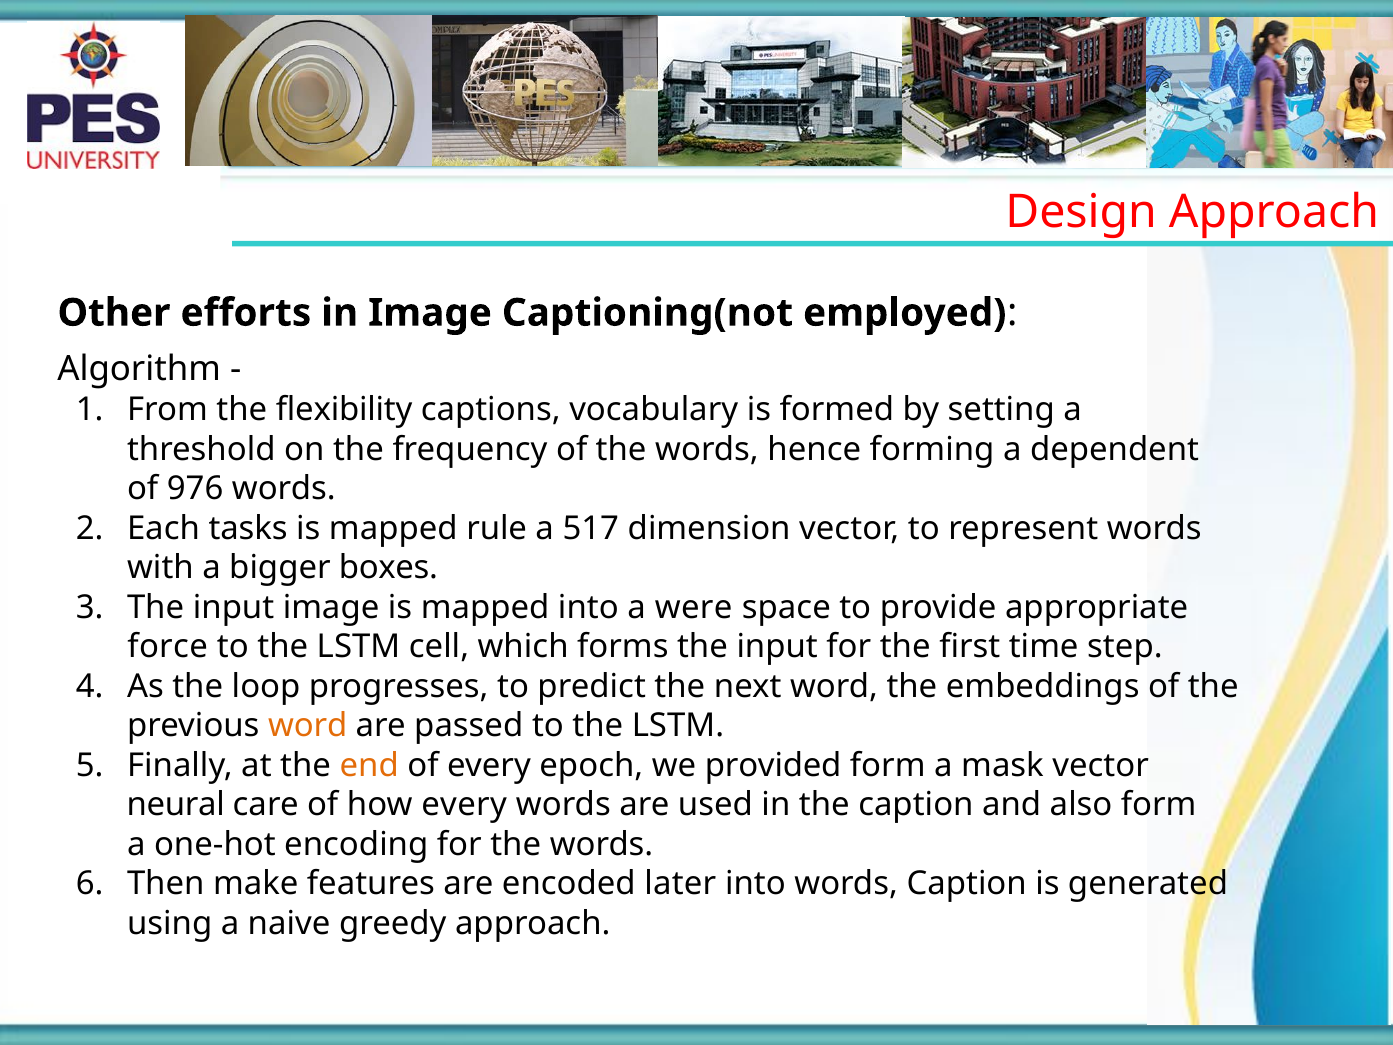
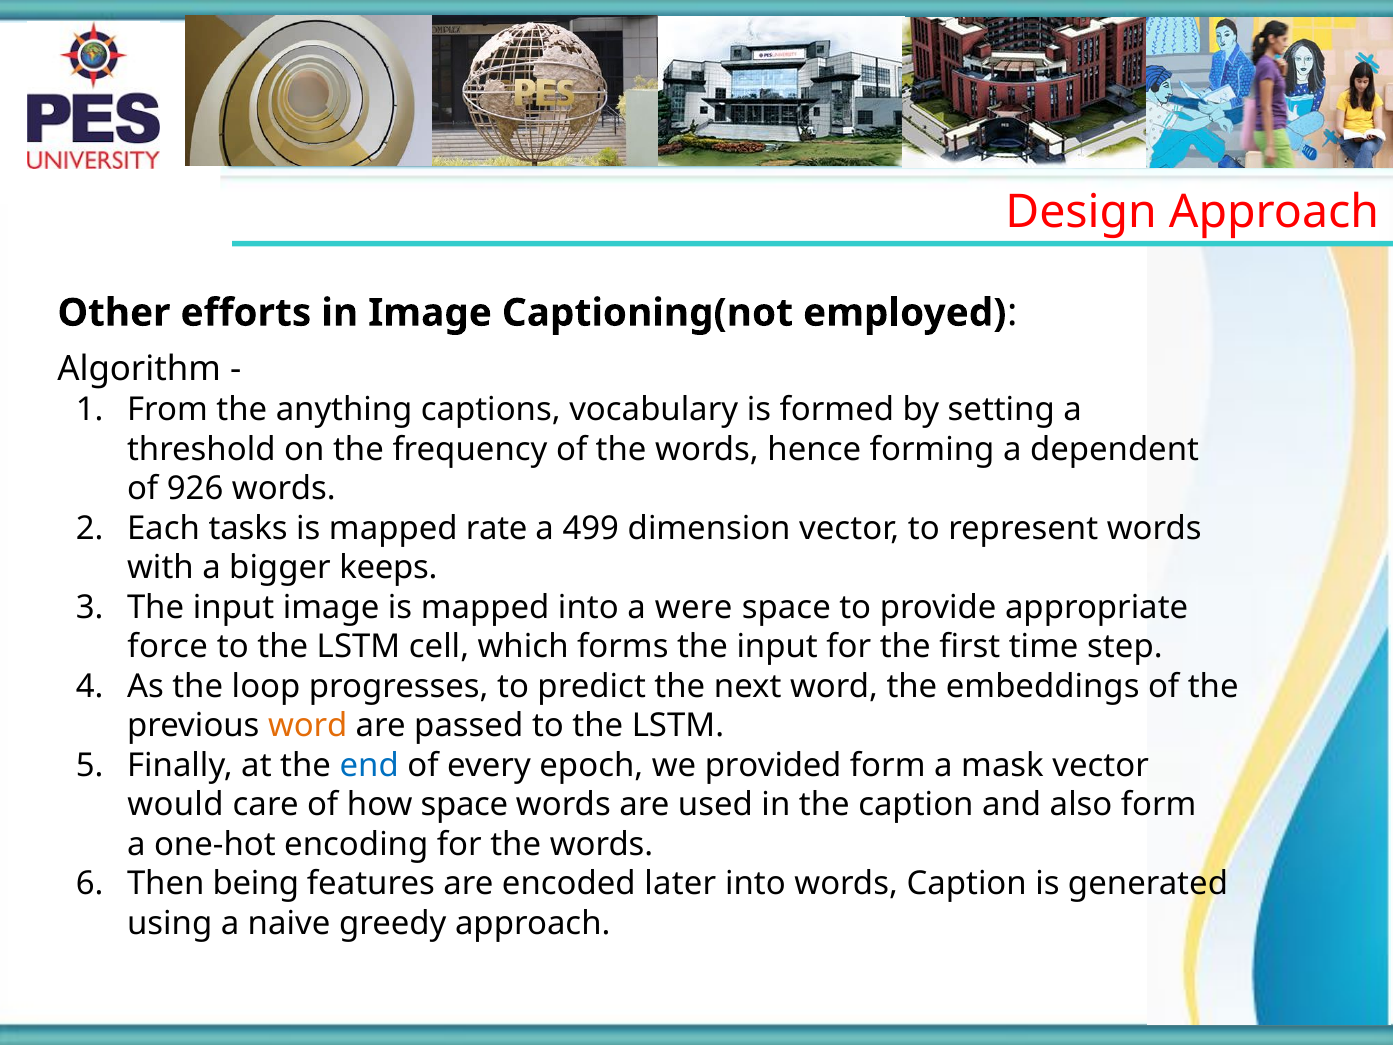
flexibility: flexibility -> anything (344, 410)
976: 976 -> 926 (195, 489)
rule: rule -> rate (497, 528)
517: 517 -> 499 (591, 528)
boxes: boxes -> keeps (388, 568)
end colour: orange -> blue (369, 765)
neural: neural -> would (175, 805)
how every: every -> space (464, 805)
make: make -> being (256, 884)
